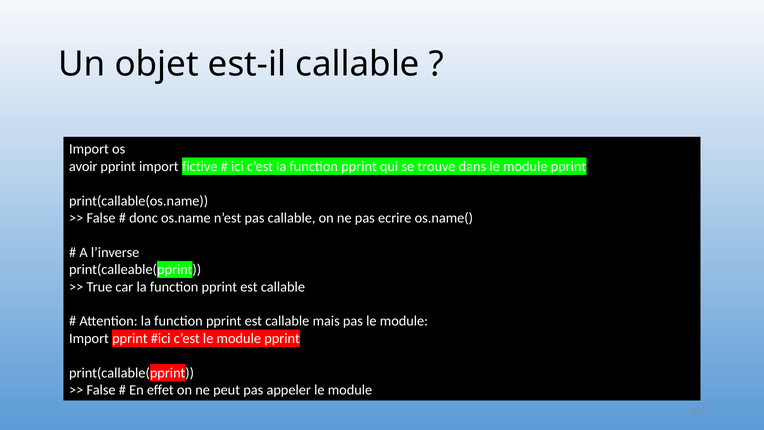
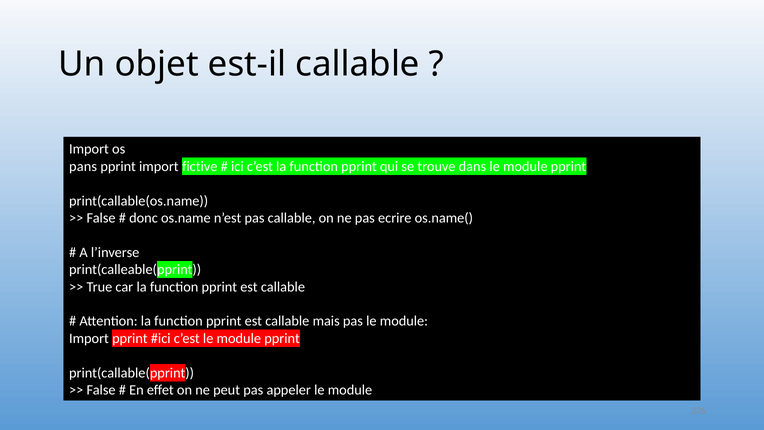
avoir: avoir -> pans (83, 166)
